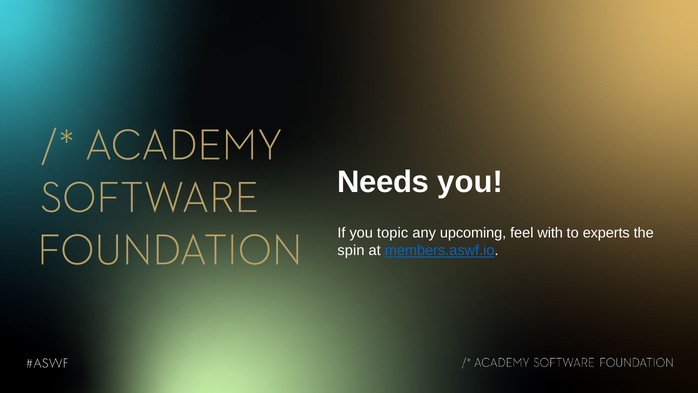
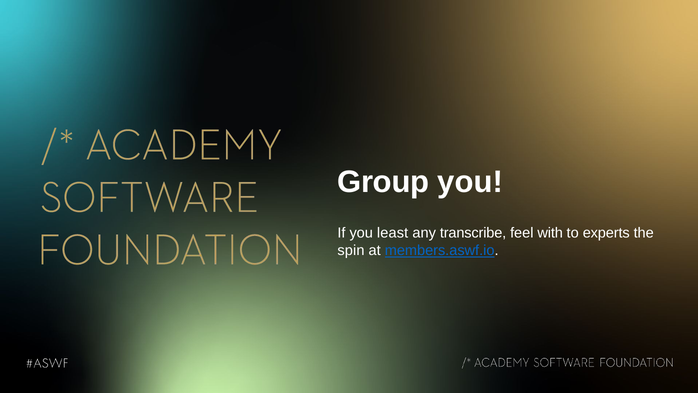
Needs: Needs -> Group (383, 182)
topic: topic -> least (393, 233)
upcoming: upcoming -> transcribe (473, 233)
